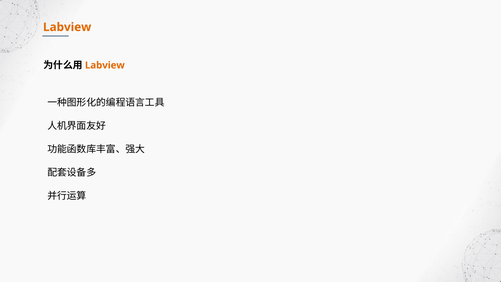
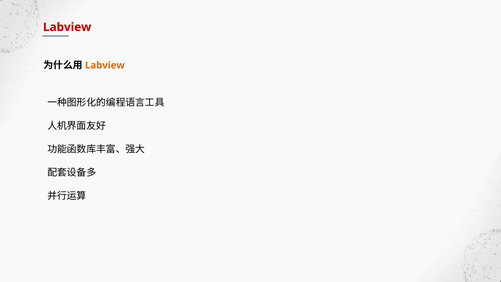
Labview colour: orange -> red (67, 27)
